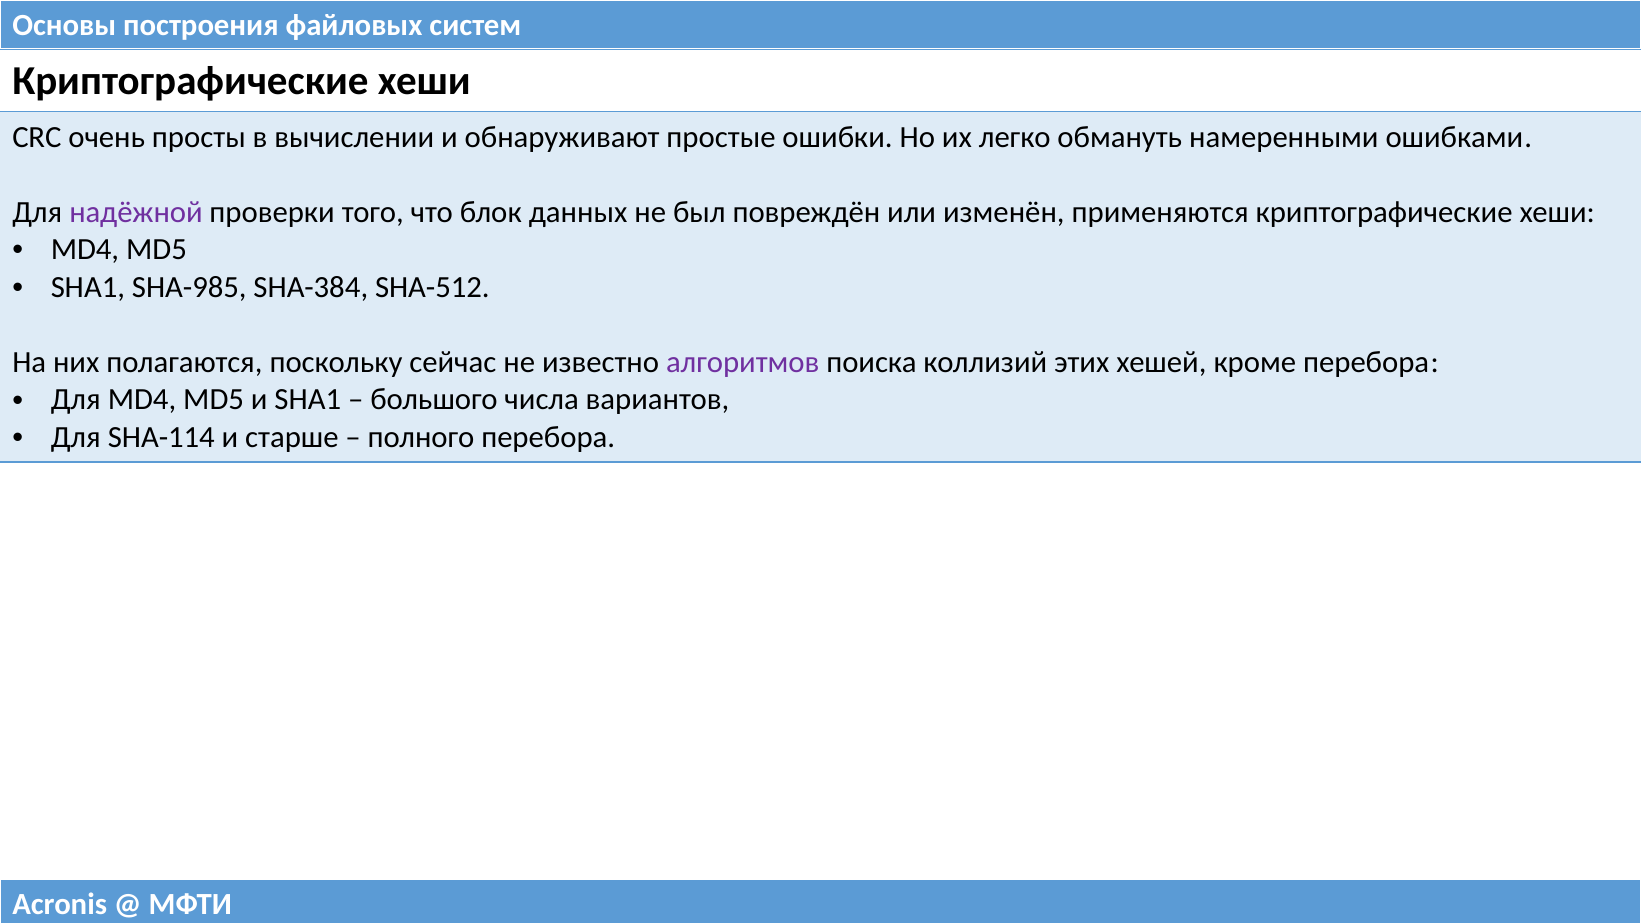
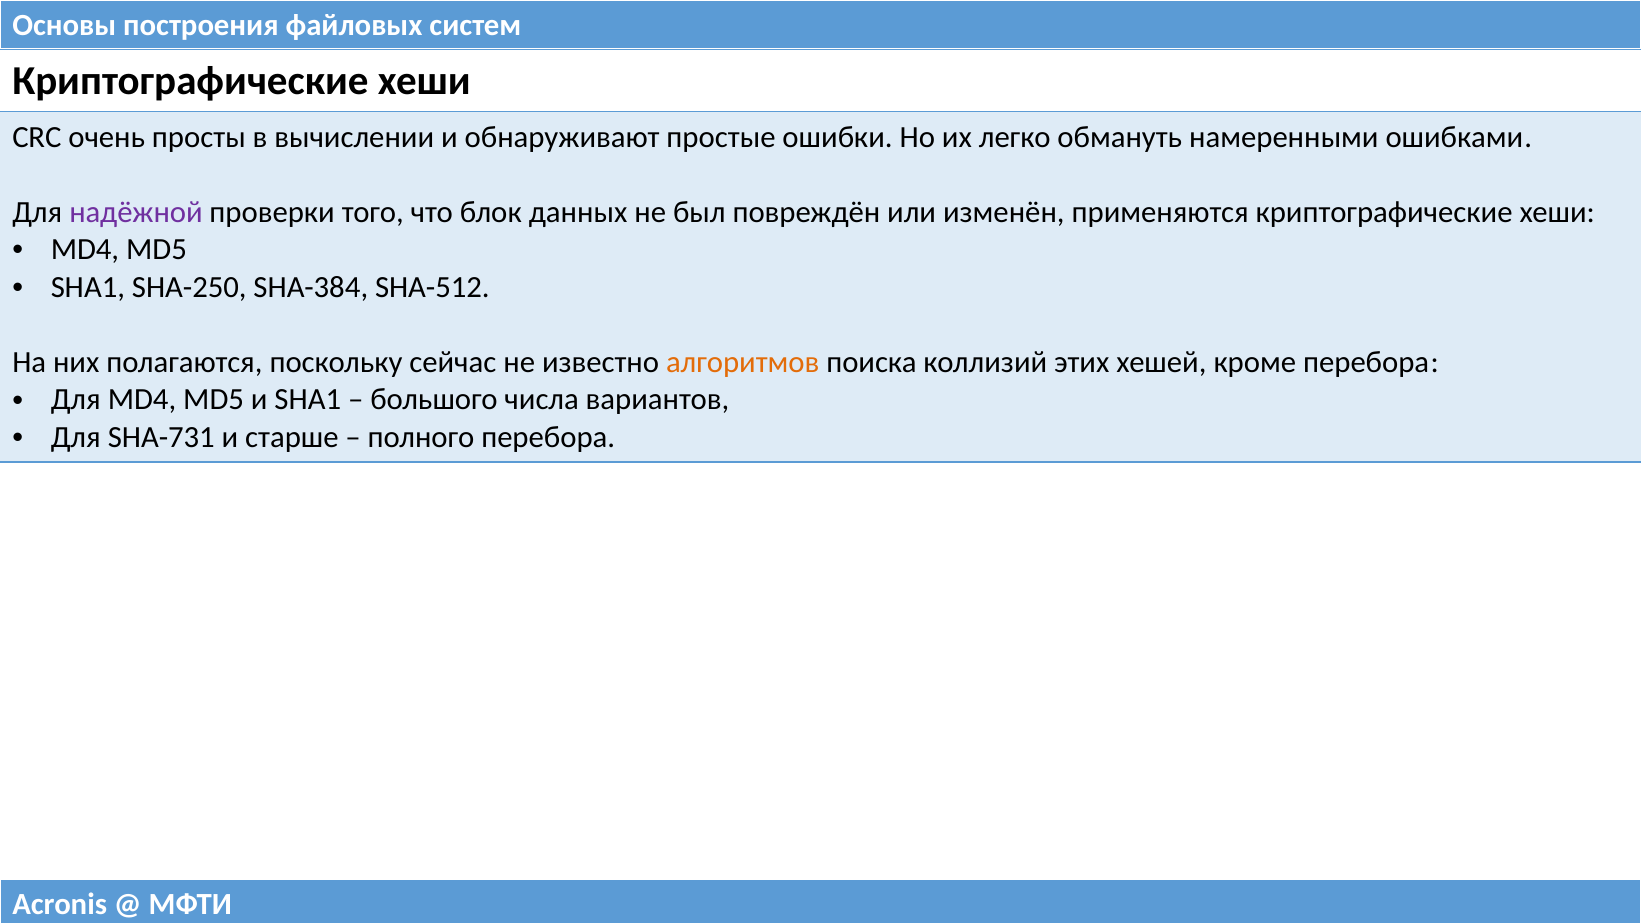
SHA-985: SHA-985 -> SHA-250 (189, 287)
алгоритмов colour: purple -> orange (743, 362)
SHA-114: SHA-114 -> SHA-731 (161, 437)
